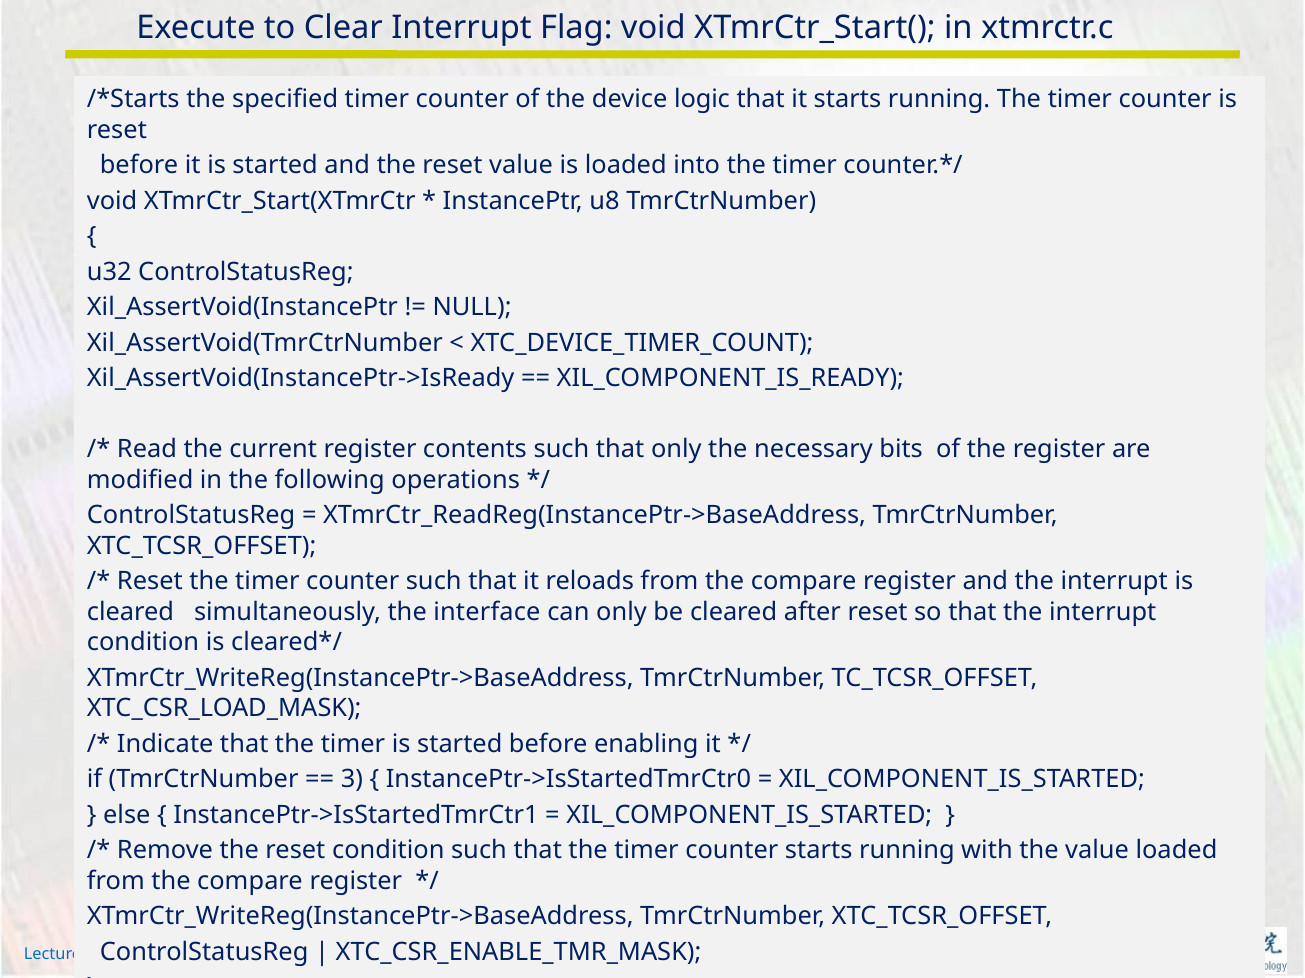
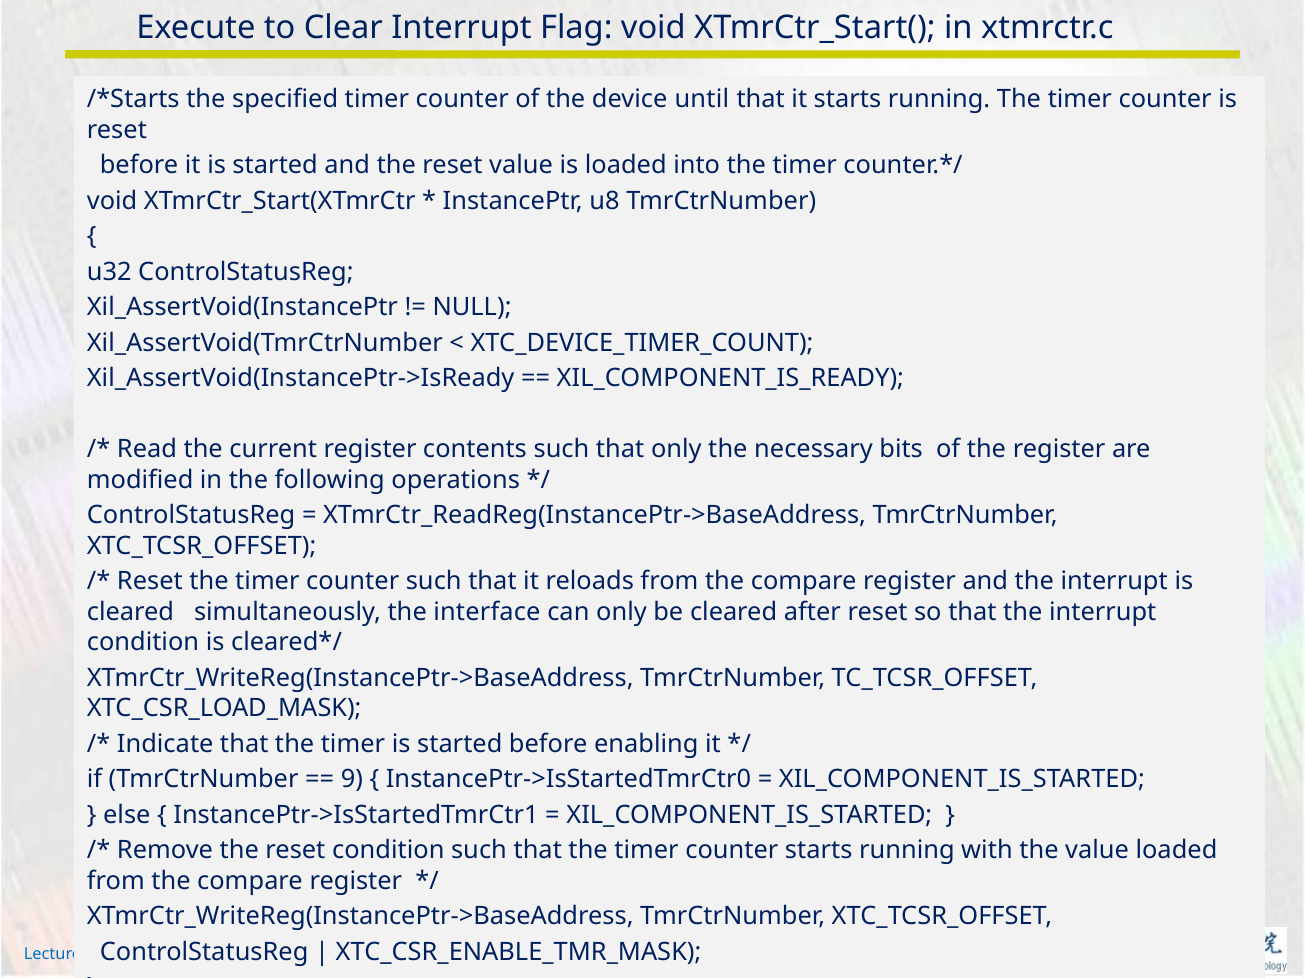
logic: logic -> until (702, 100)
3: 3 -> 9 (352, 780)
